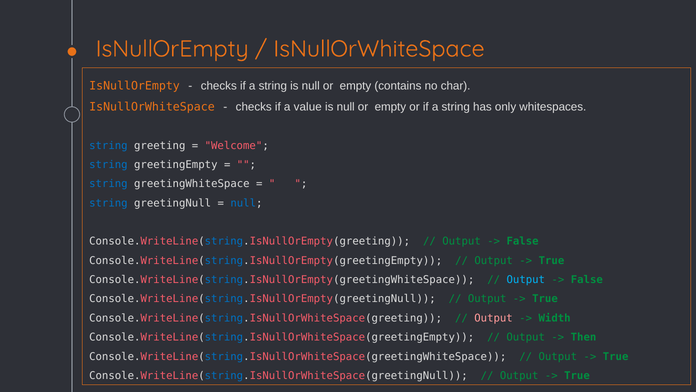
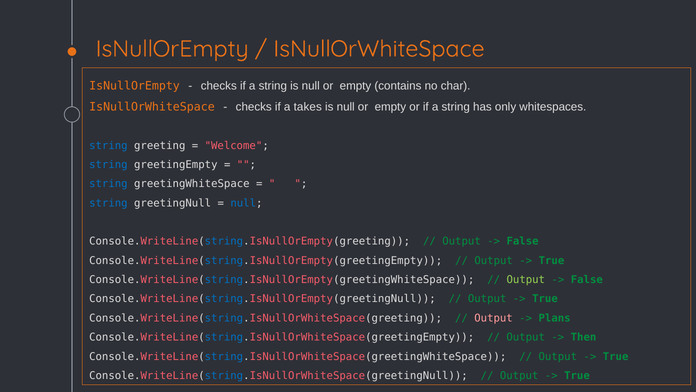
value: value -> takes (308, 107)
Output colour: light blue -> light green (526, 279)
Width: Width -> Plans (555, 318)
